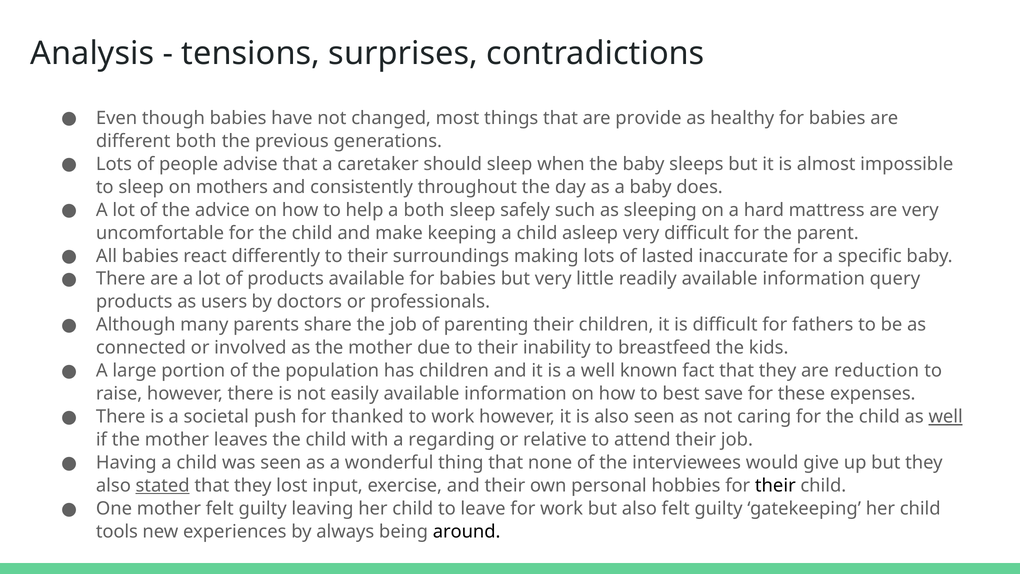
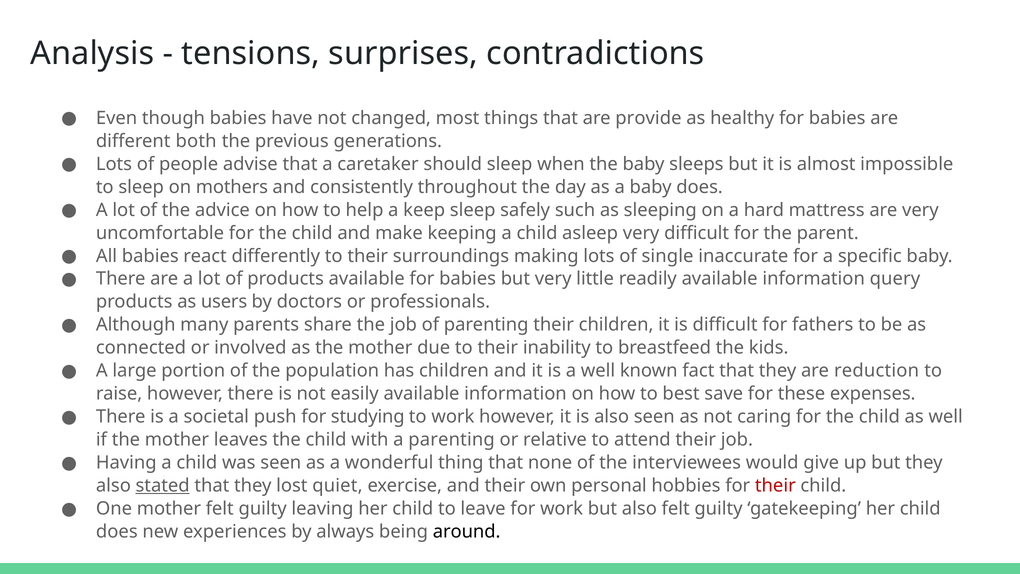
a both: both -> keep (424, 210)
lasted: lasted -> single (668, 256)
thanked: thanked -> studying (368, 417)
well underline: present -> none (946, 417)
a regarding: regarding -> parenting (452, 440)
input: input -> quiet (337, 486)
their colour: black -> red (775, 486)
tools: tools -> does (117, 531)
